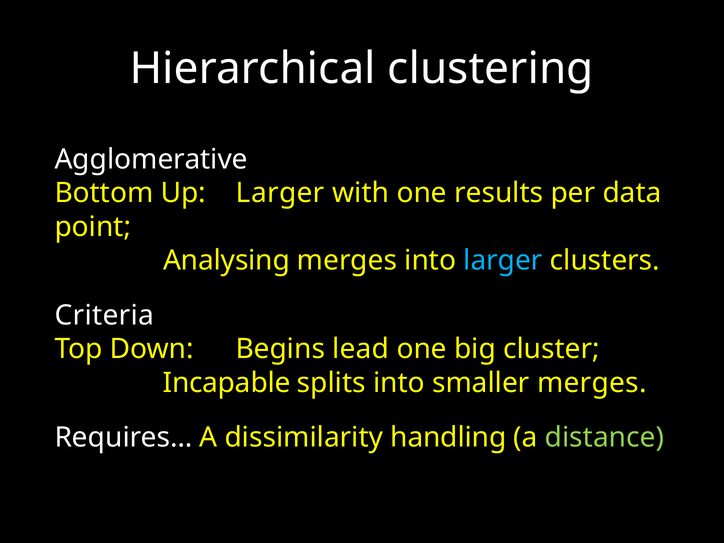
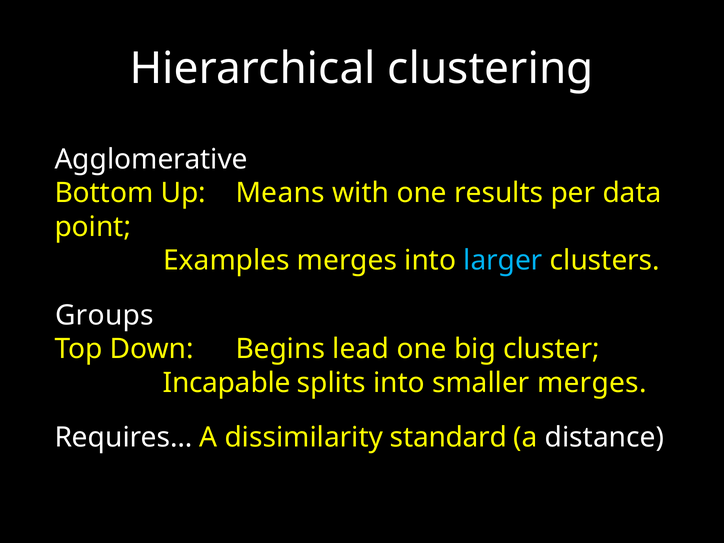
Up Larger: Larger -> Means (280, 193)
Analysing: Analysing -> Examples (226, 261)
Criteria: Criteria -> Groups (104, 315)
handling: handling -> standard (448, 437)
distance colour: light green -> white (604, 437)
